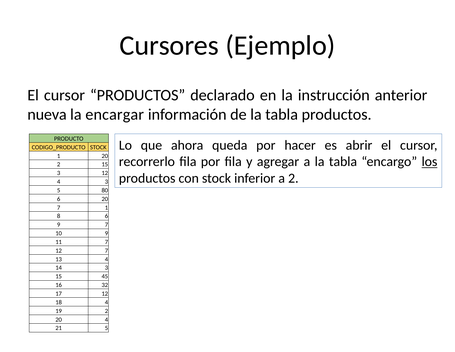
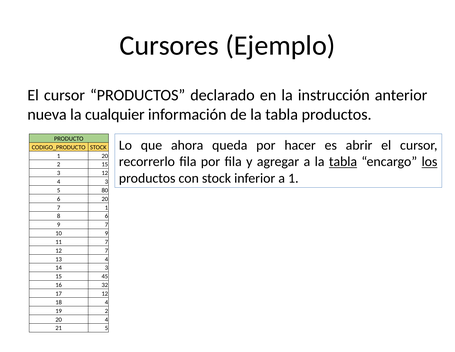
encargar: encargar -> cualquier (115, 115)
tabla underline: none -> present (343, 162)
a 2: 2 -> 1 (293, 178)
